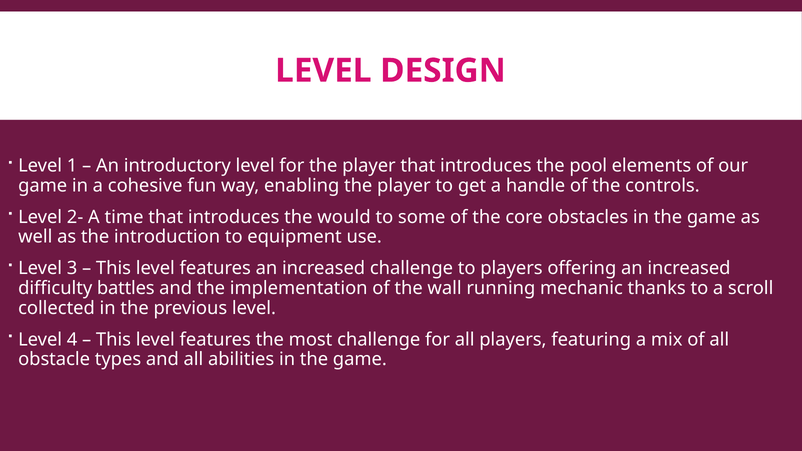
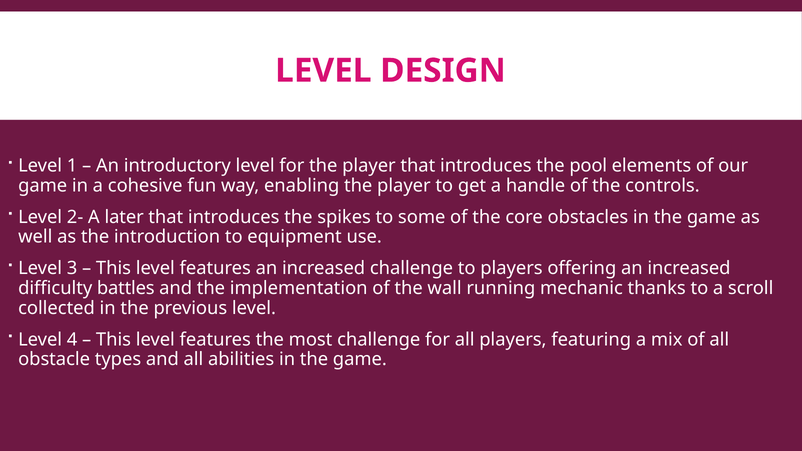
time: time -> later (124, 217)
would: would -> spikes (344, 217)
